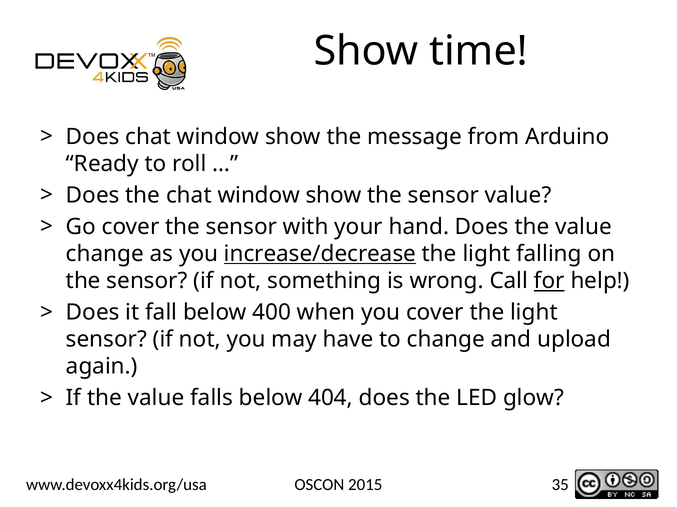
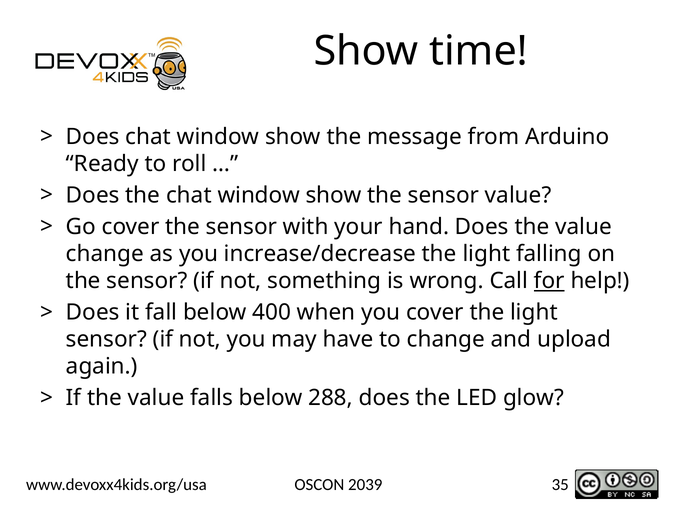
increase/decrease underline: present -> none (320, 254)
404: 404 -> 288 (331, 399)
2015: 2015 -> 2039 (365, 485)
